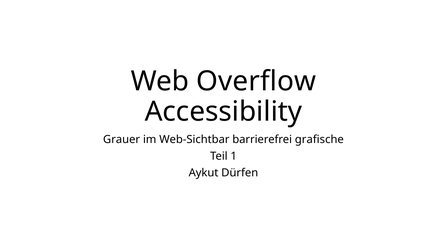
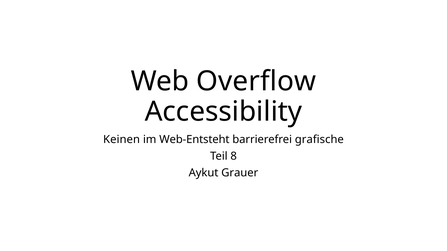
Grauer: Grauer -> Keinen (122, 140)
Web-Sichtbar: Web-Sichtbar -> Web-Entsteht (194, 140)
1: 1 -> 8 (234, 156)
Dürfen: Dürfen -> Grauer (240, 173)
